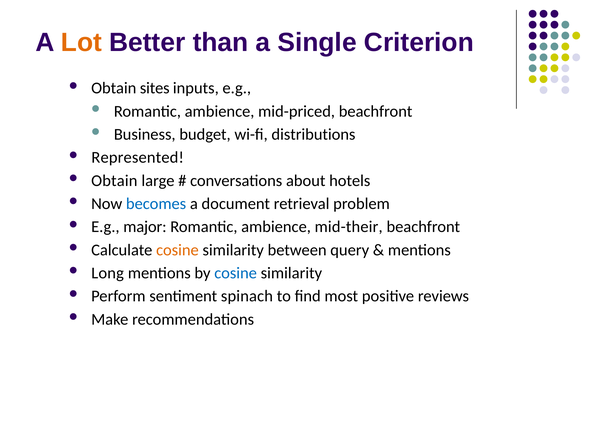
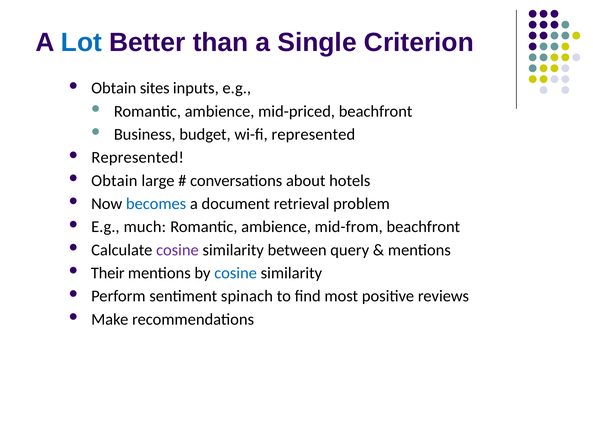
Lot colour: orange -> blue (81, 42)
wi-fi distributions: distributions -> represented (313, 134)
major: major -> much (145, 227)
mid-their: mid-their -> mid-from (349, 227)
cosine colour: orange -> purple (177, 250)
Long: Long -> Their (108, 273)
